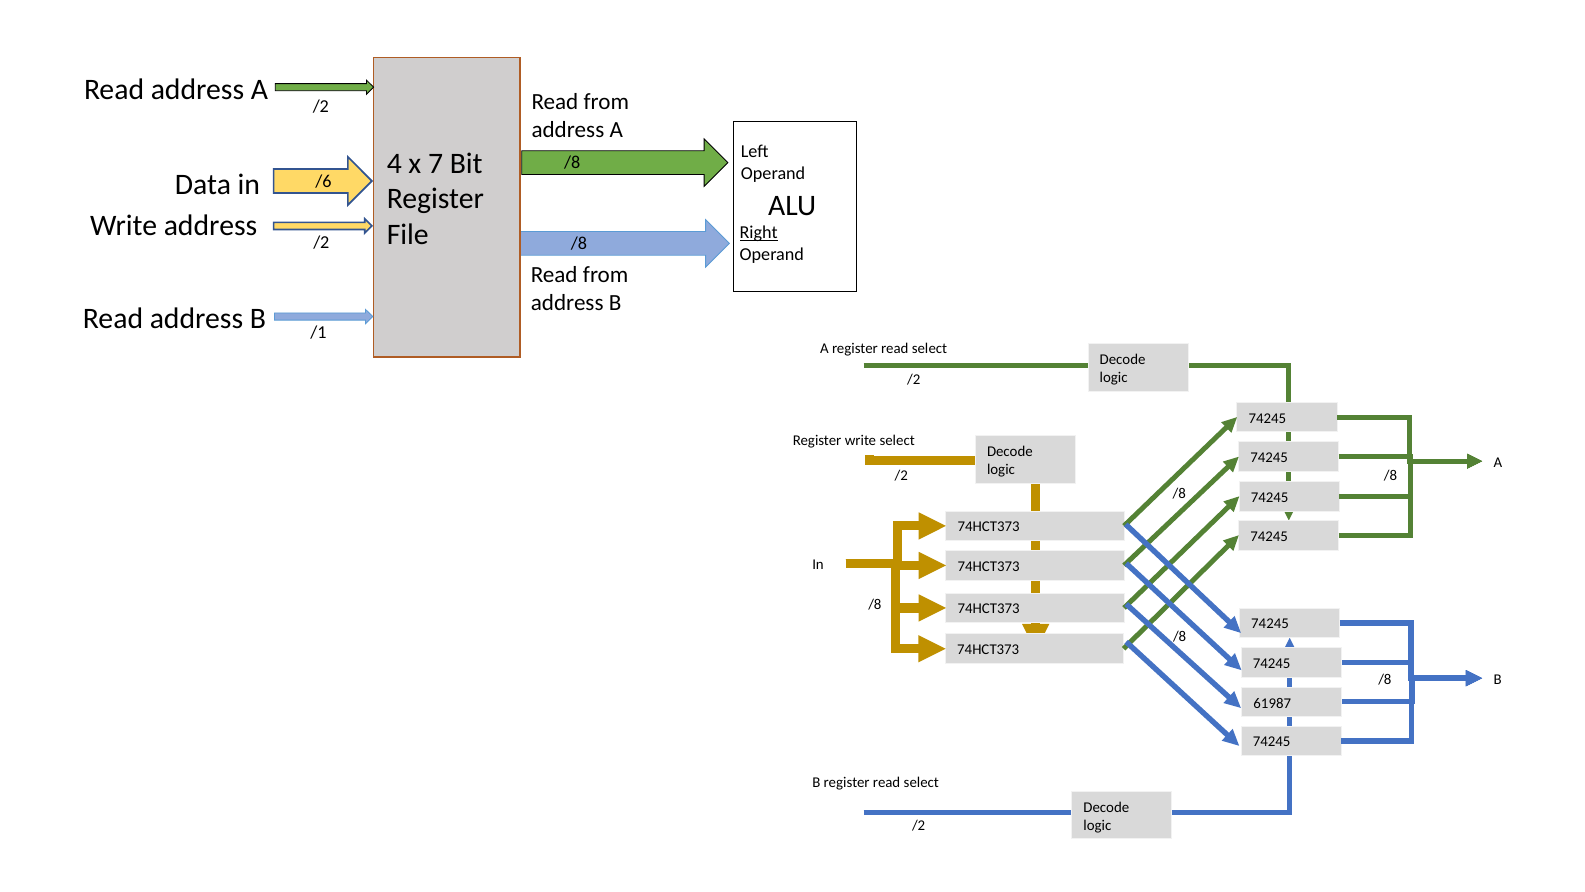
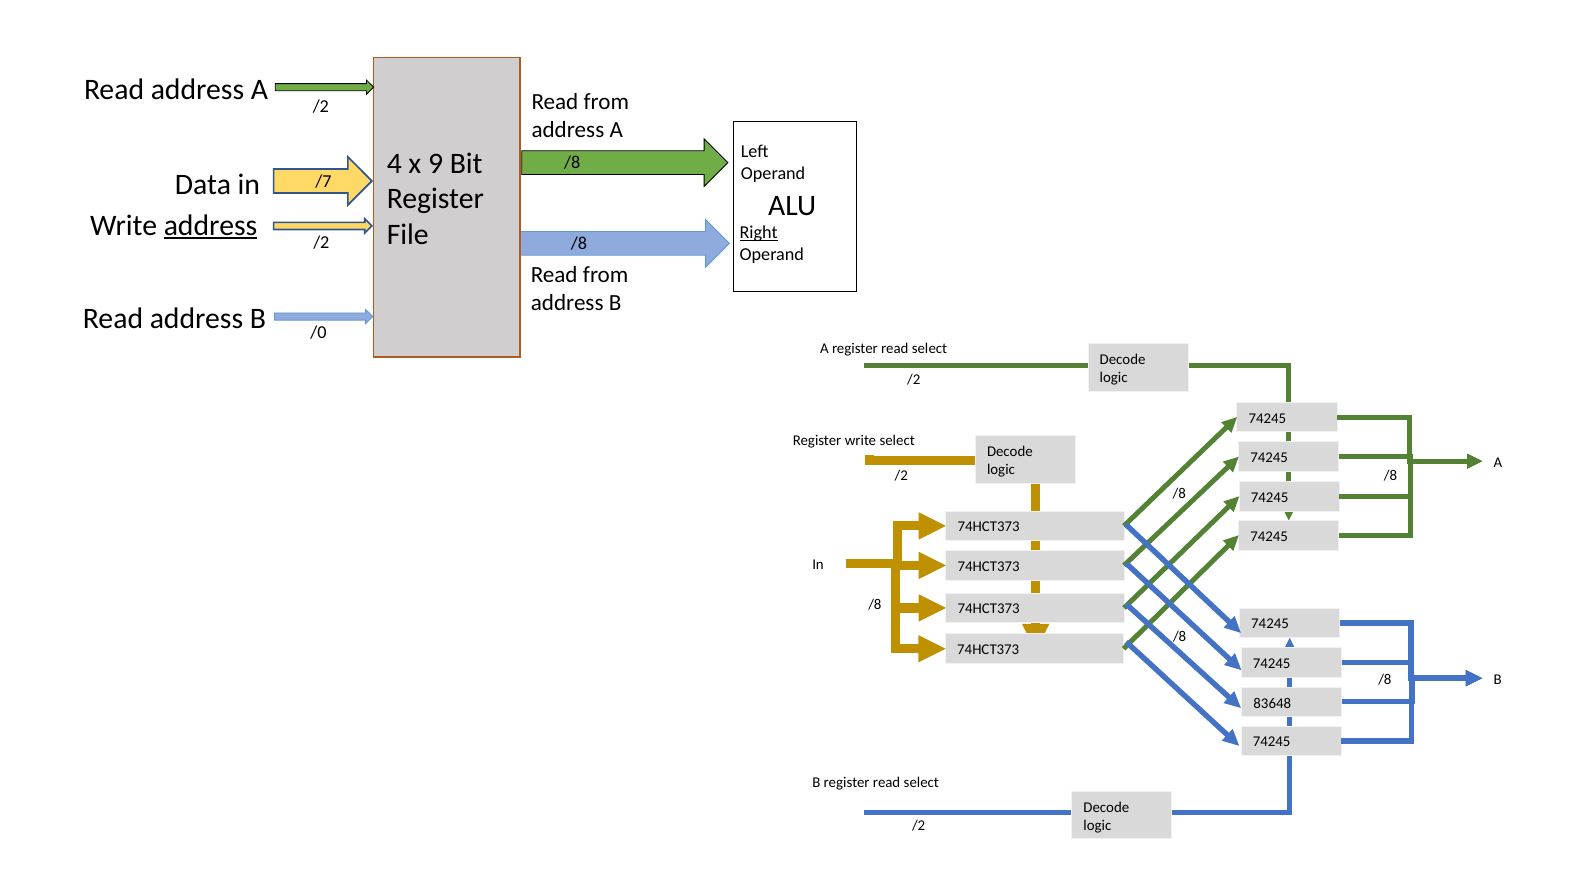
7: 7 -> 9 (436, 163)
/6: /6 -> /7 (324, 181)
address underline: none -> present (211, 225)
/1: /1 -> /0 (318, 332)
61987: 61987 -> 83648 (1272, 703)
